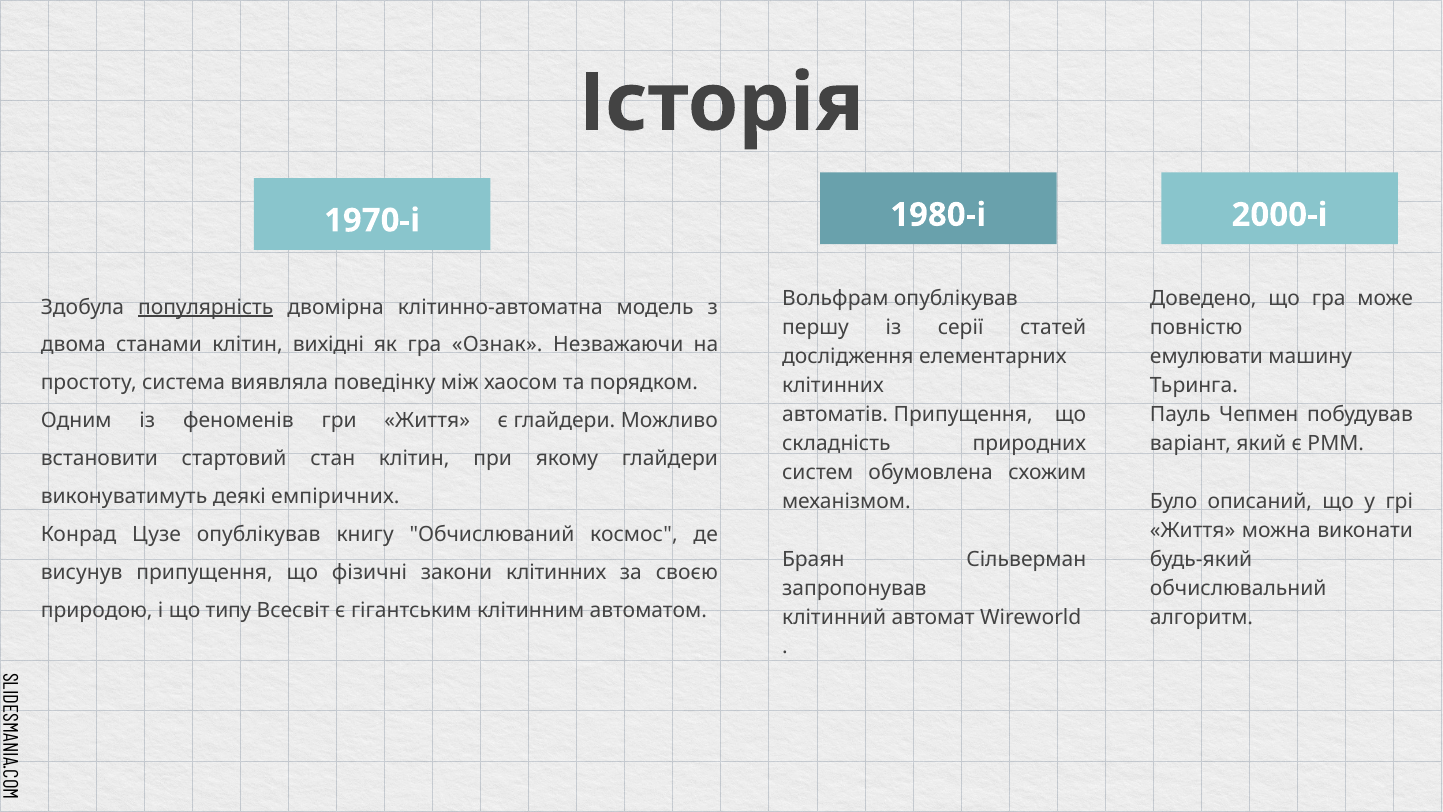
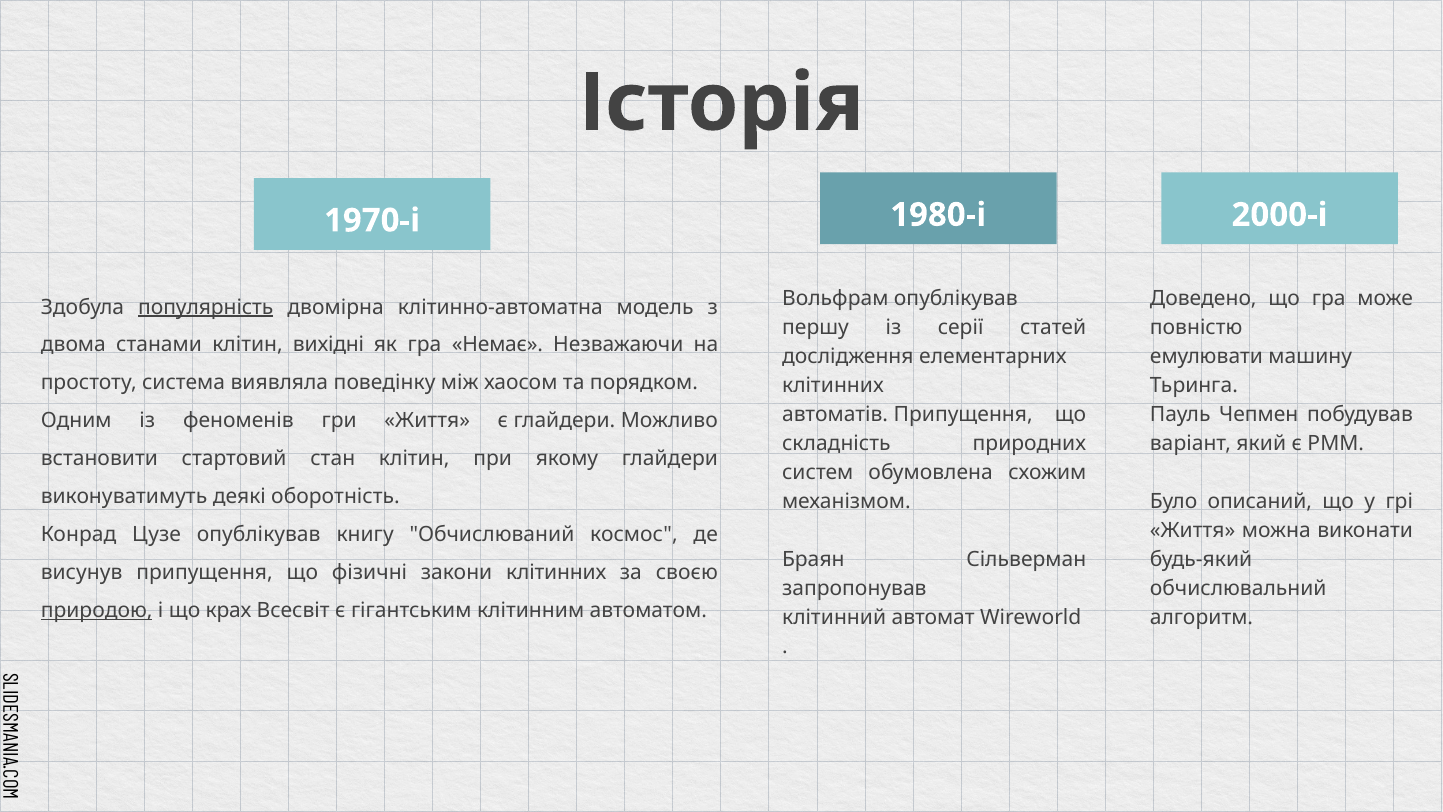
Ознак: Ознак -> Немає (497, 345)
емпіричних: емпіричних -> оборотність (335, 496)
природою underline: none -> present (97, 610)
типу: типу -> крах (229, 610)
